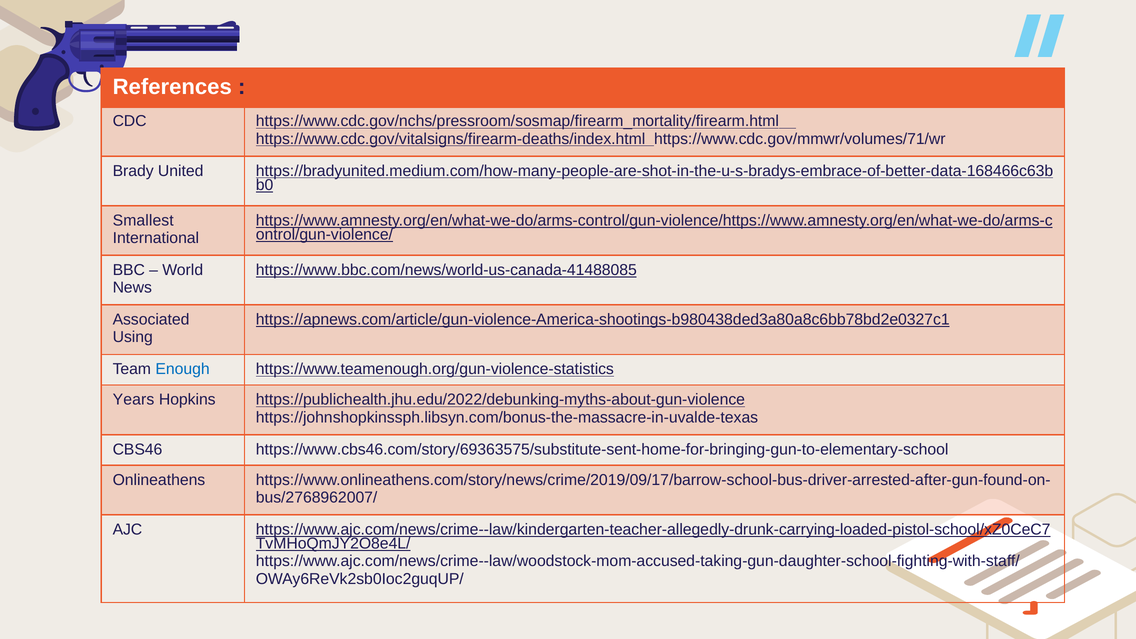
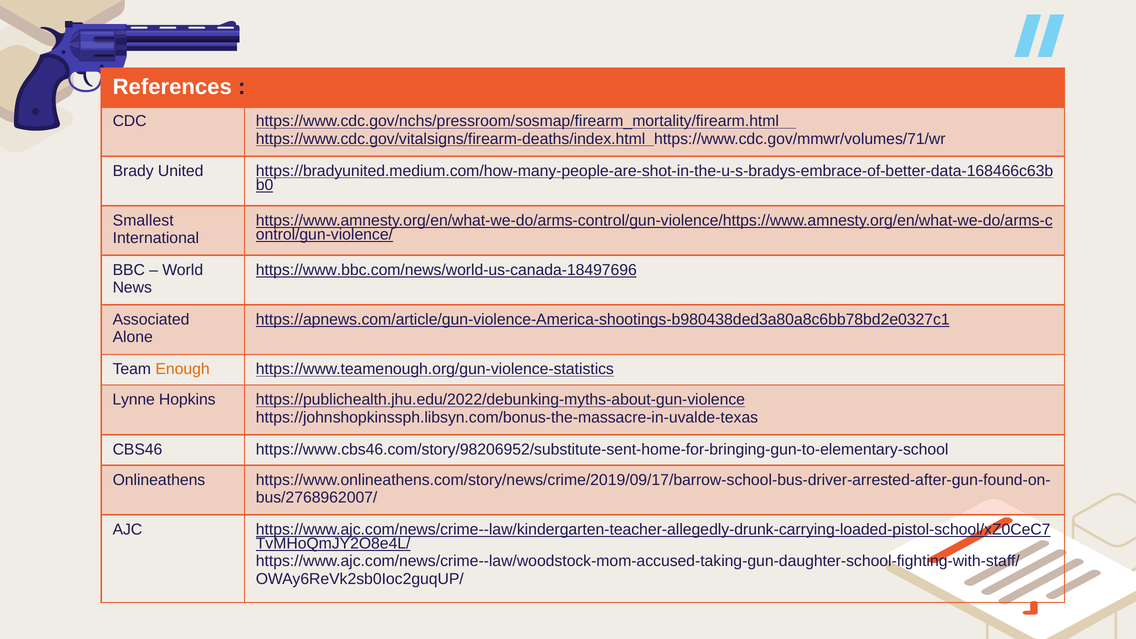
https://www.bbc.com/news/world-us-canada-41488085: https://www.bbc.com/news/world-us-canada-41488085 -> https://www.bbc.com/news/world-us-canada-18497696 (446, 270)
Using: Using -> Alone (133, 337)
Enough colour: blue -> orange (183, 369)
Years: Years -> Lynne (134, 400)
https://www.cbs46.com/story/69363575/substitute-sent-home-for-bringing-gun-to-elementary-school: https://www.cbs46.com/story/69363575/substitute-sent-home-for-bringing-gun-to-elementary-school -> https://www.cbs46.com/story/98206952/substitute-sent-home-for-bringing-gun-to-elementary-school (602, 449)
